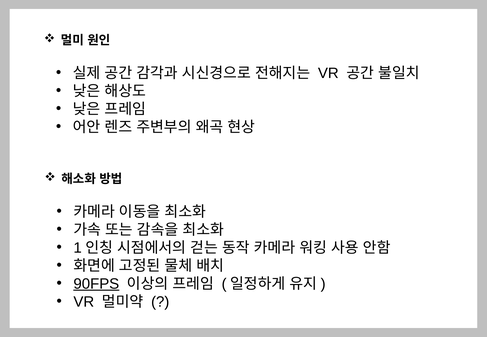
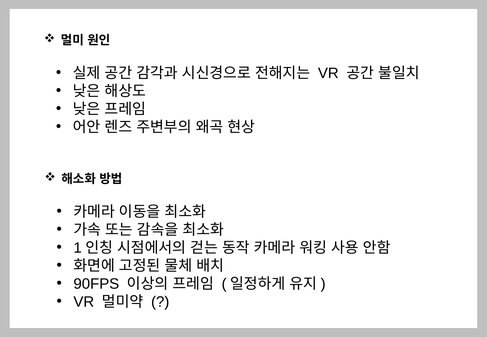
90FPS underline: present -> none (96, 284)
